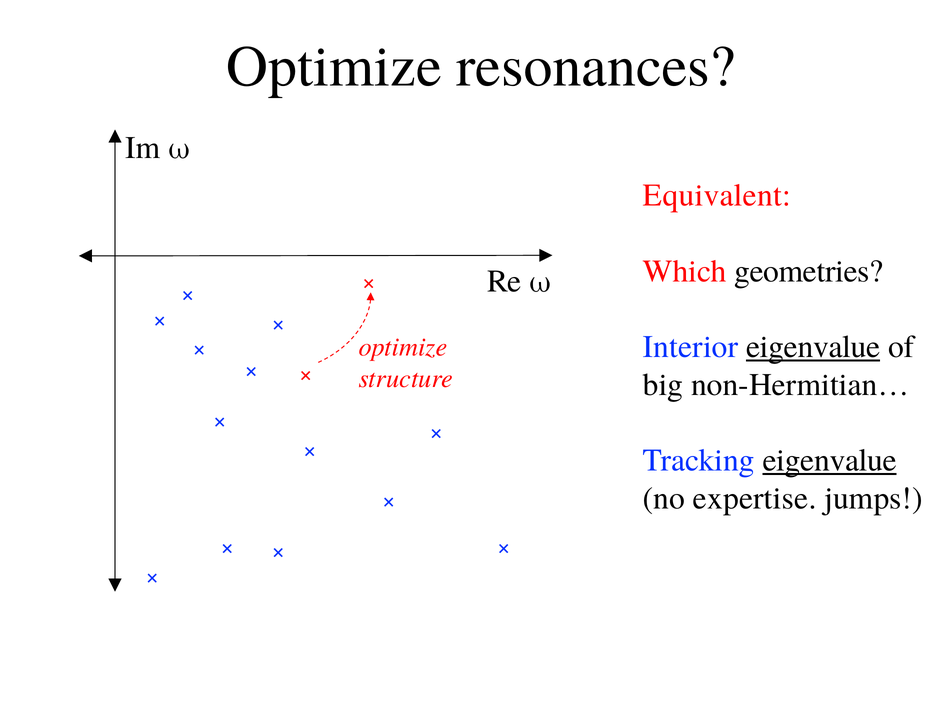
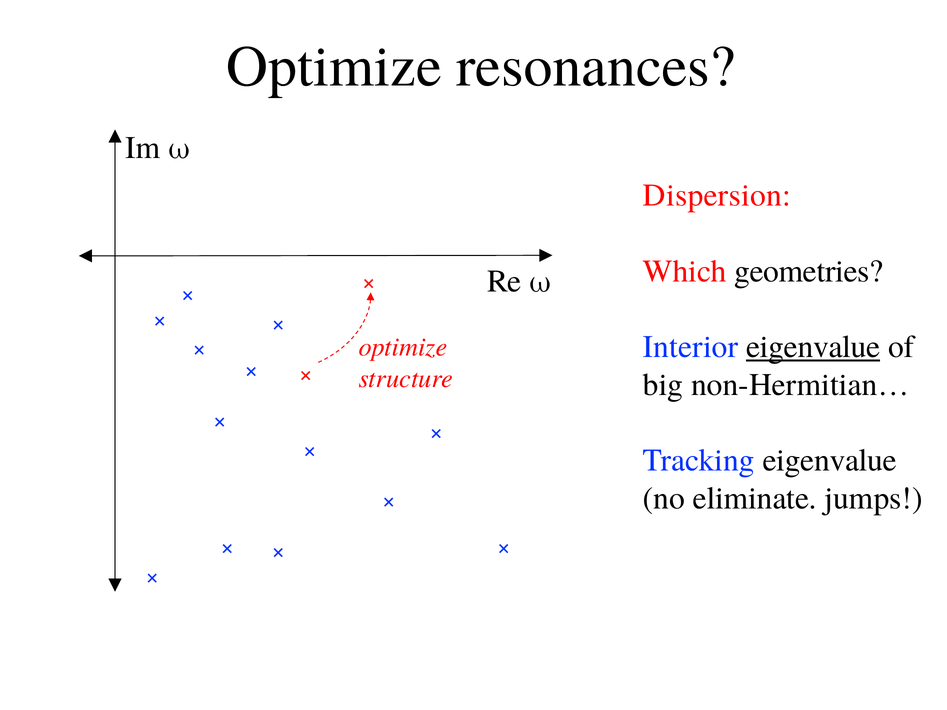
Equivalent: Equivalent -> Dispersion (717, 195)
eigenvalue underline: present -> none (830, 461)
expertise: expertise -> eliminate (755, 498)
